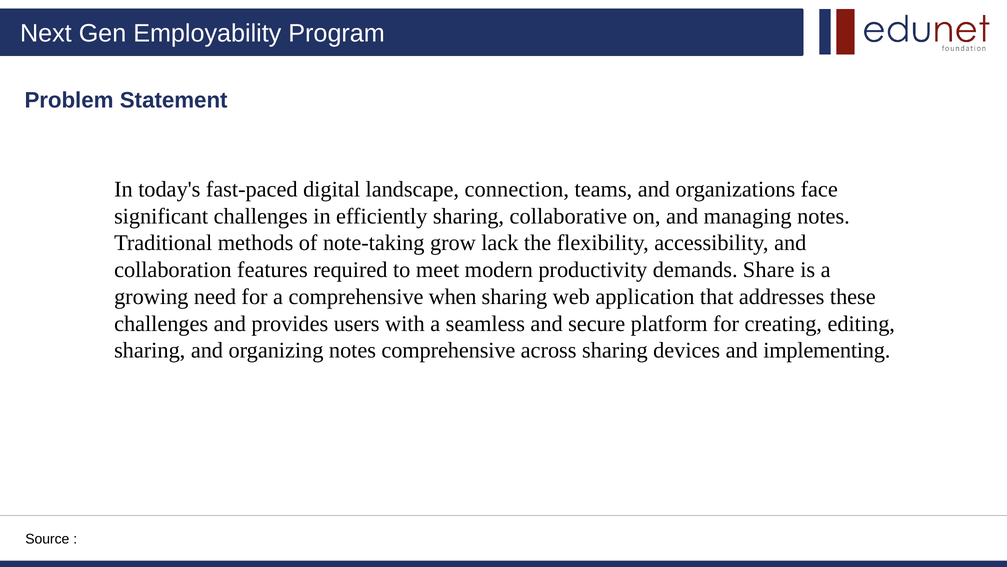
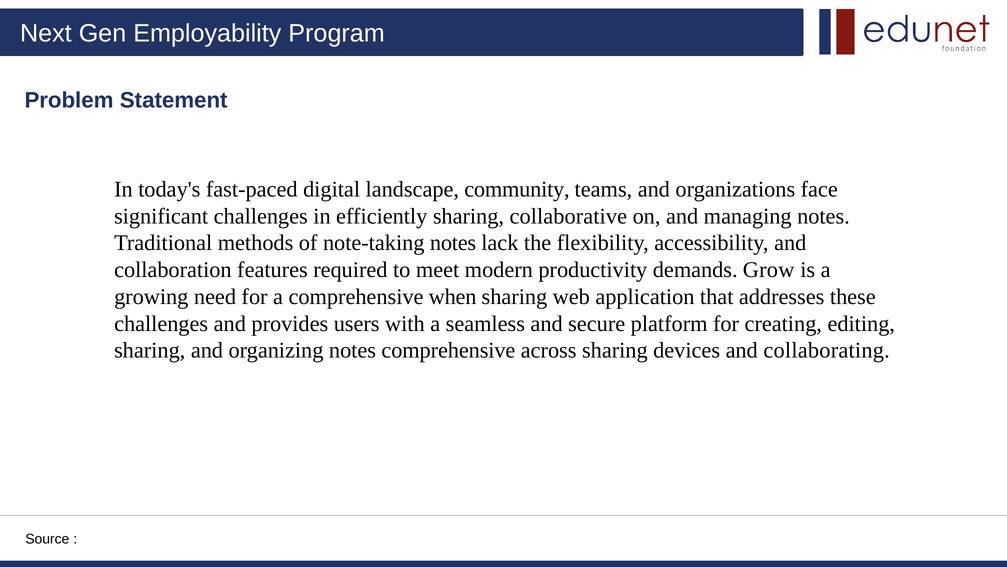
connection: connection -> community (517, 189)
note-taking grow: grow -> notes (453, 243)
Share: Share -> Grow (769, 270)
implementing: implementing -> collaborating (827, 350)
